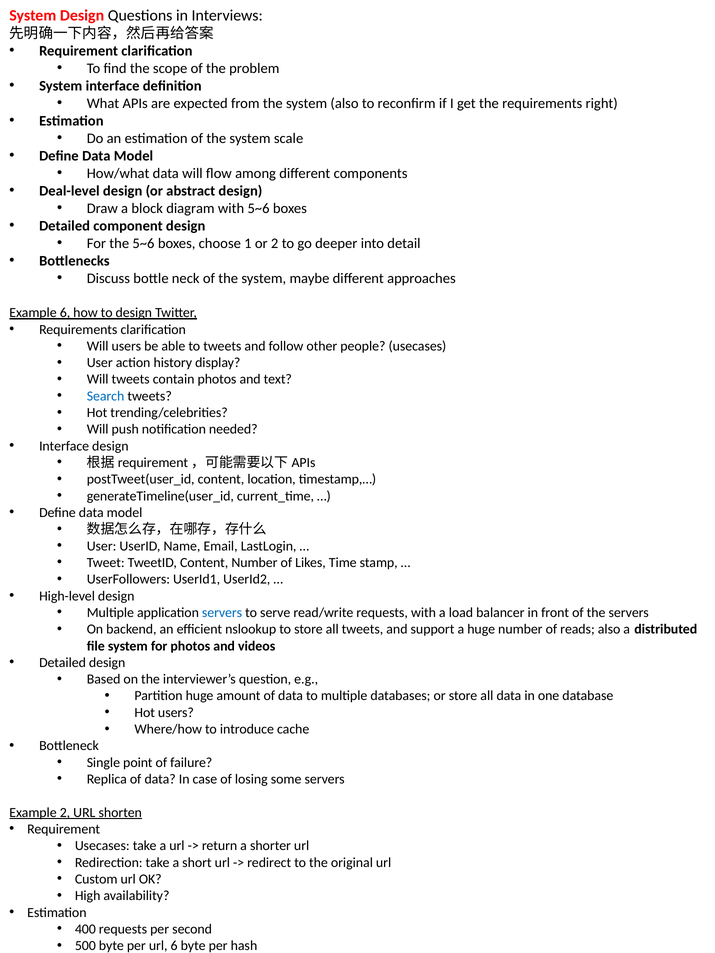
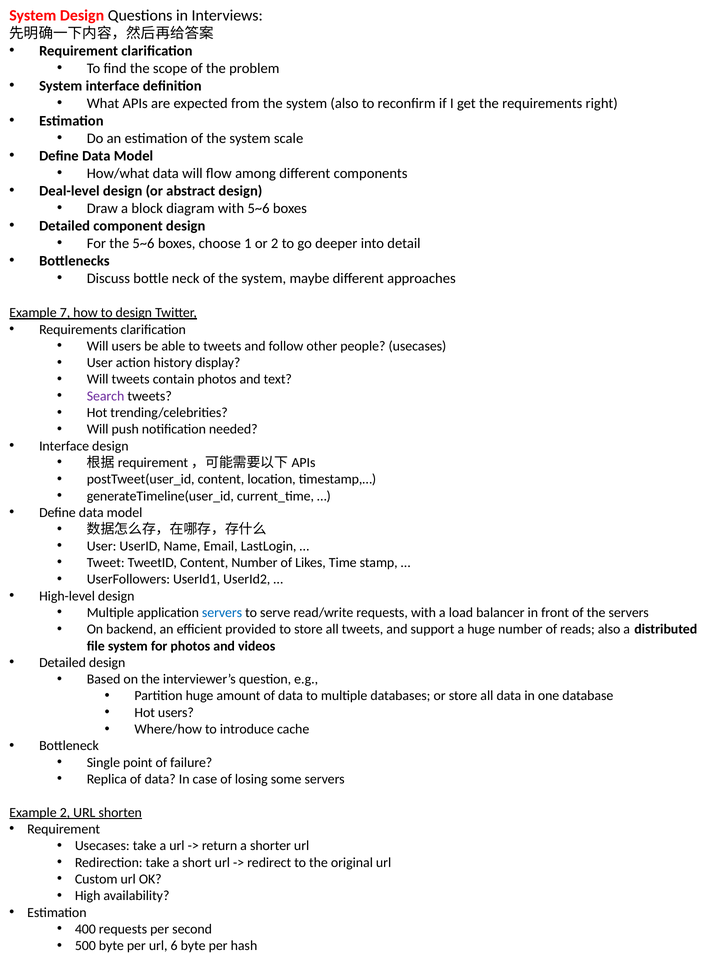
Example 6: 6 -> 7 (65, 313)
Search colour: blue -> purple (106, 396)
nslookup: nslookup -> provided (251, 629)
